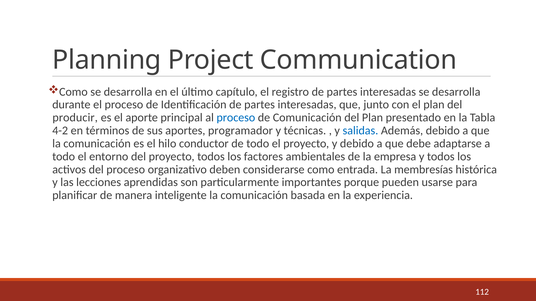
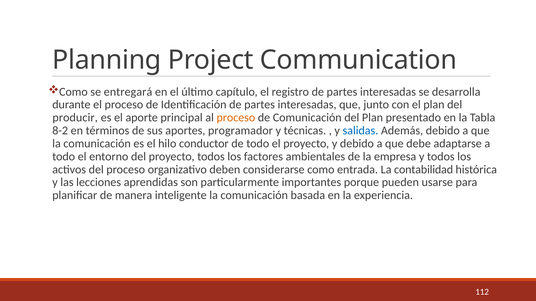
Como se desarrolla: desarrolla -> entregará (128, 92)
proceso colour: blue -> orange (236, 118)
4-2: 4-2 -> 8-2 (60, 131)
membresías: membresías -> contabilidad (424, 170)
